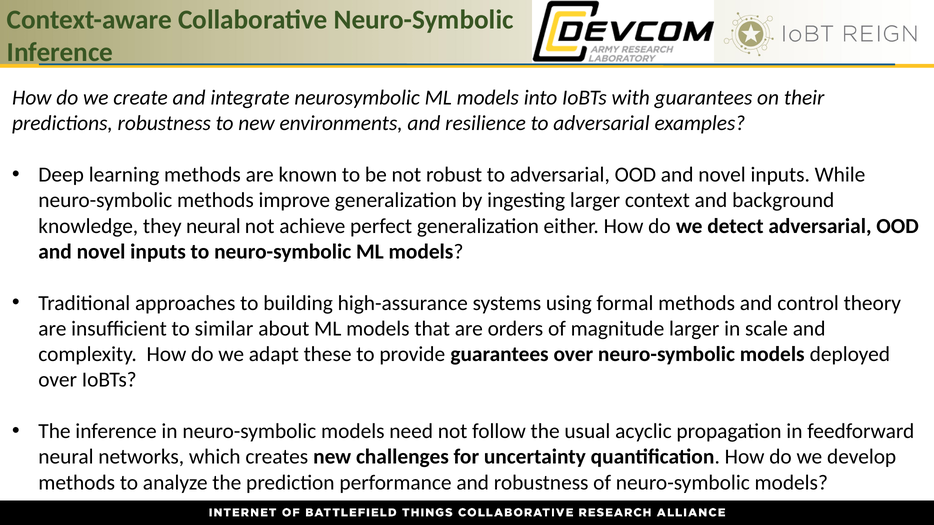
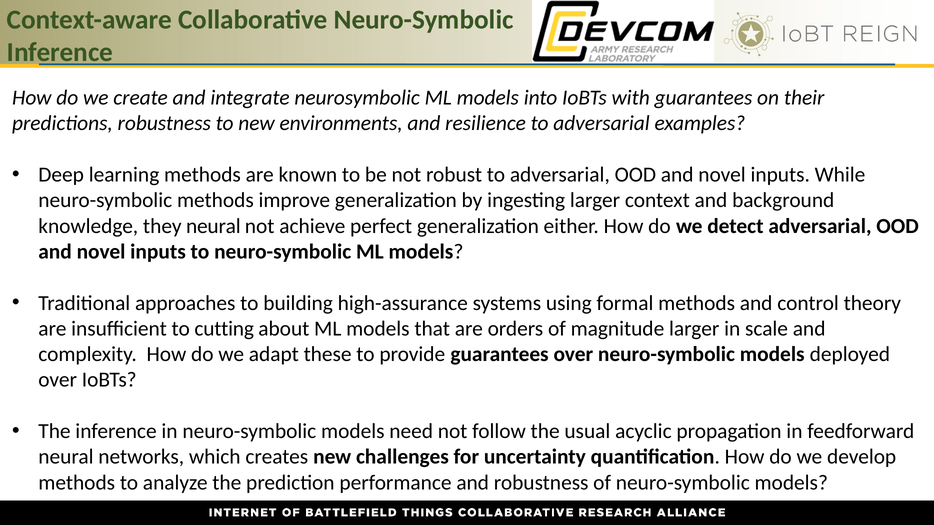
similar: similar -> cutting (224, 329)
